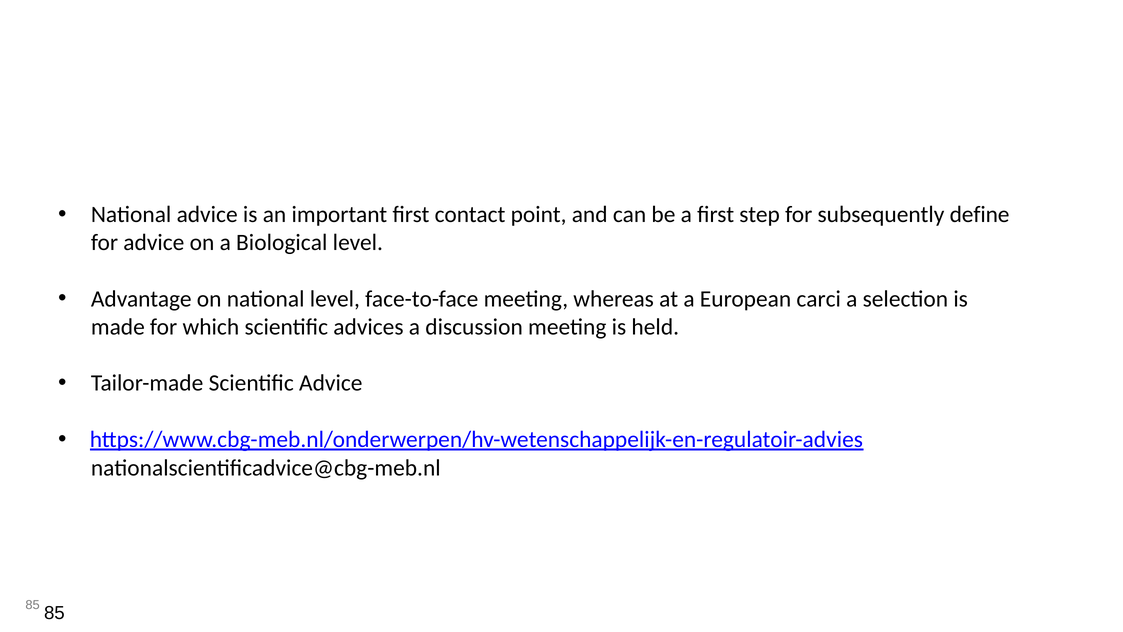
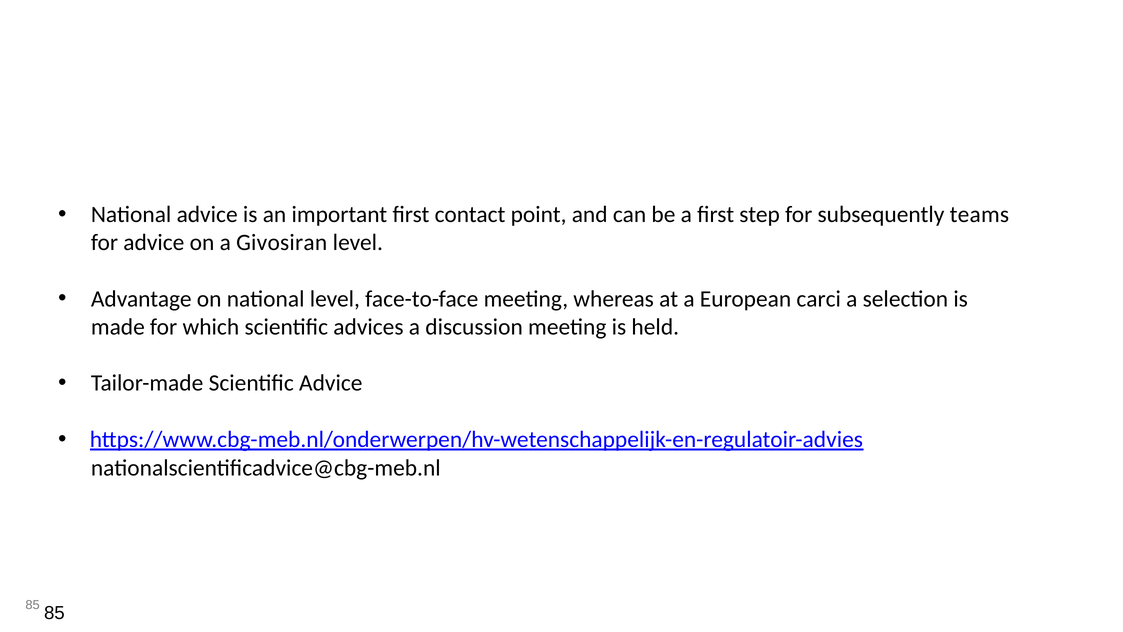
define: define -> teams (979, 215)
Biological: Biological -> Givosiran (282, 243)
